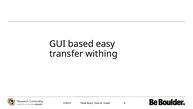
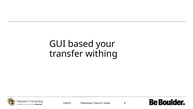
easy: easy -> your (106, 44)
